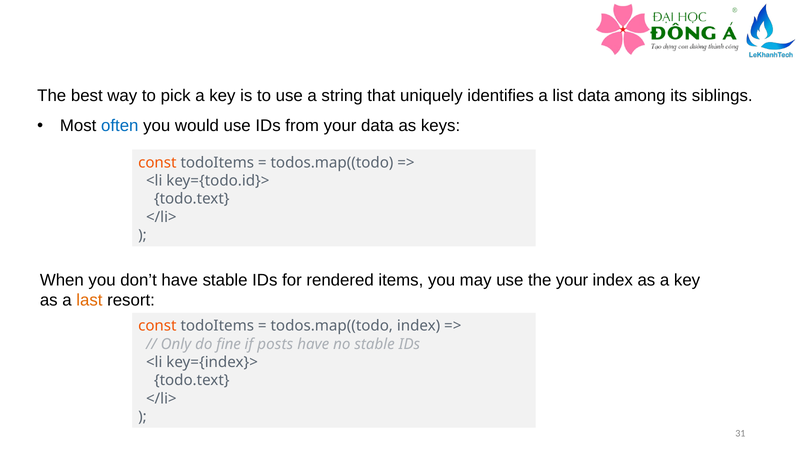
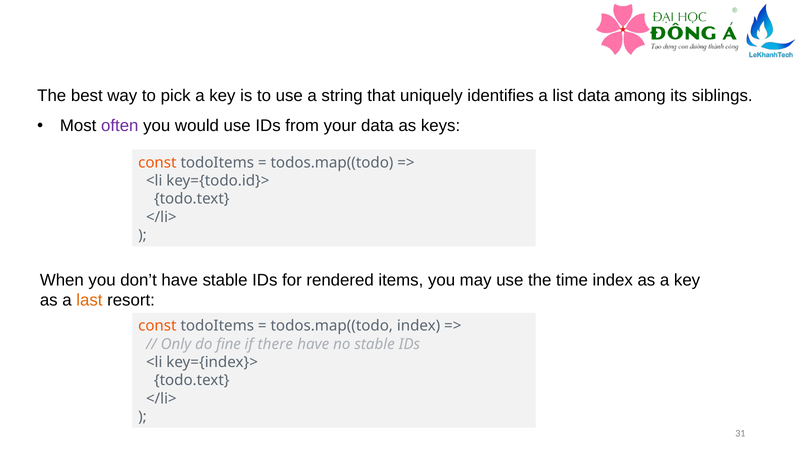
often colour: blue -> purple (120, 126)
the your: your -> time (572, 280)
posts: posts -> there (275, 344)
